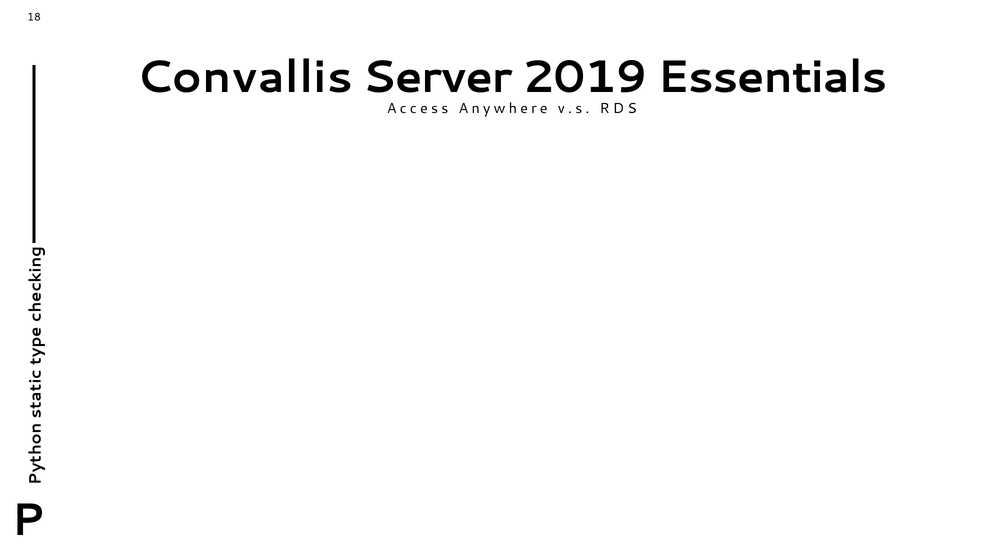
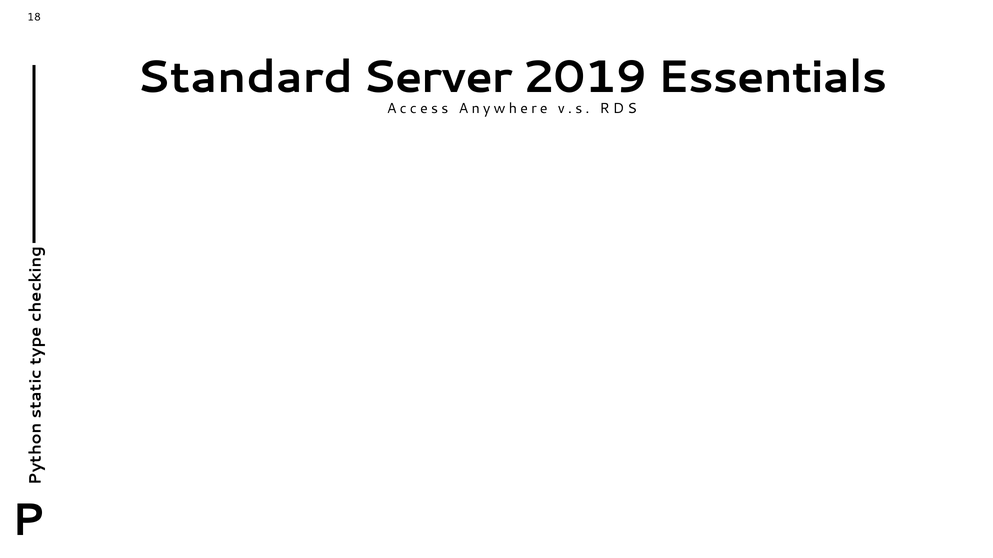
Convallis: Convallis -> Standard (245, 77)
